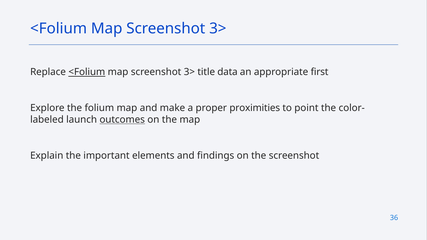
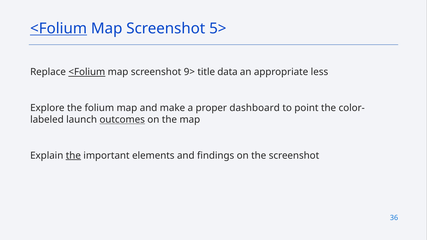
<Folium underline: none -> present (59, 29)
3>: 3> -> 5> (218, 29)
3>: 3> -> 9> (189, 72)
first: first -> less (319, 72)
proximities: proximities -> dashboard (255, 108)
the underline: none -> present (73, 156)
